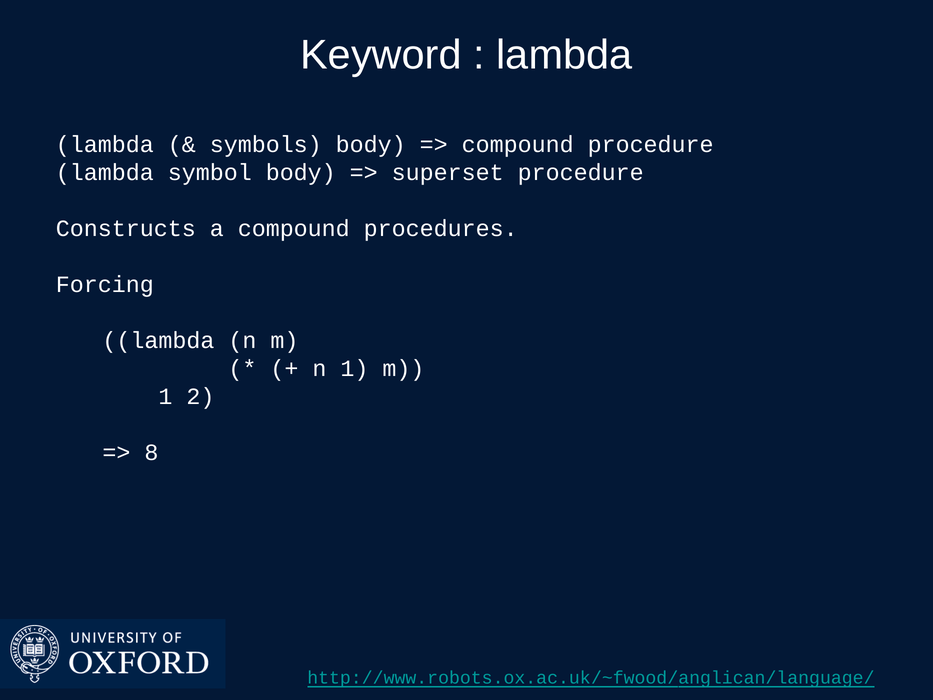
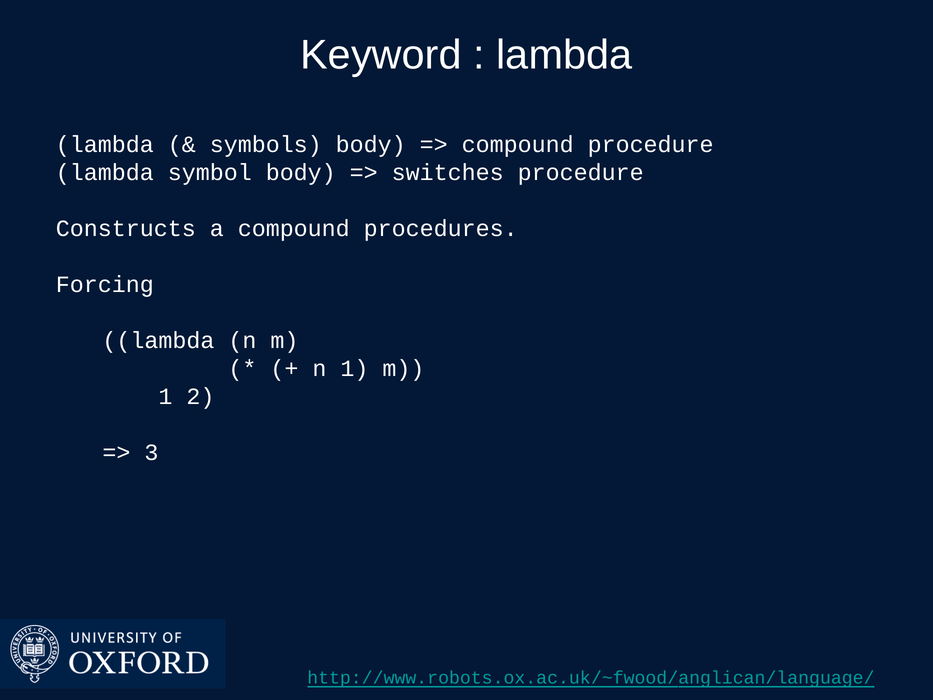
superset: superset -> switches (448, 173)
8: 8 -> 3 (151, 452)
